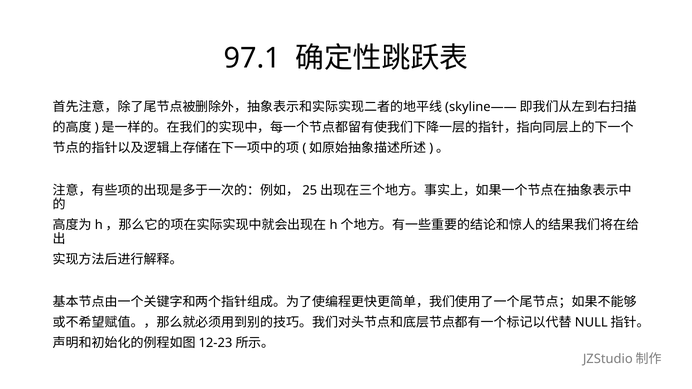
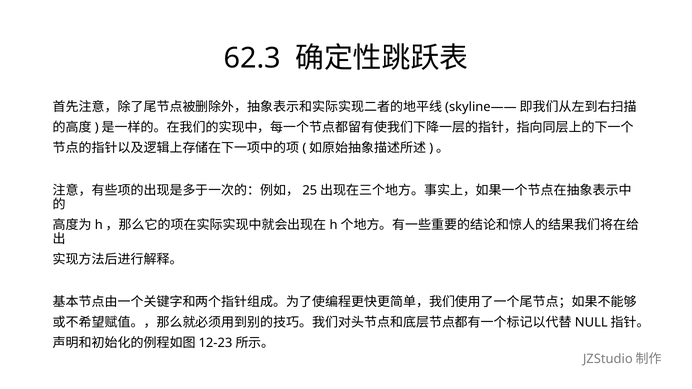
97.1: 97.1 -> 62.3 (252, 58)
